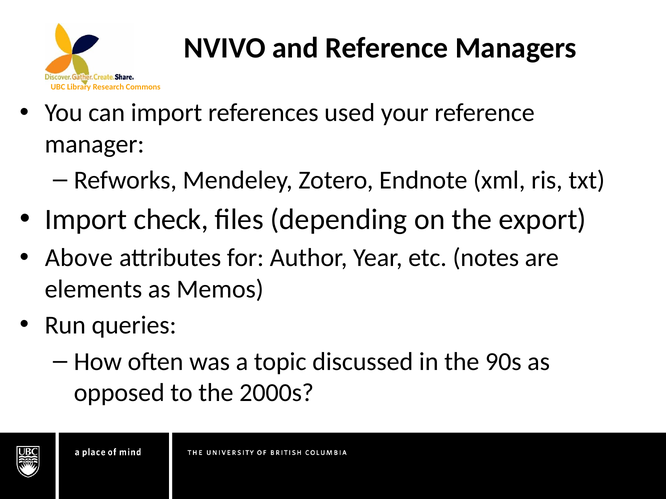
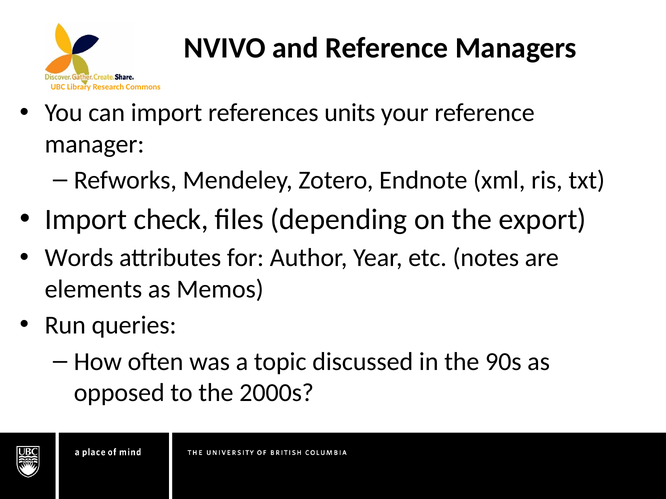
used: used -> units (350, 113)
Above: Above -> Words (79, 258)
